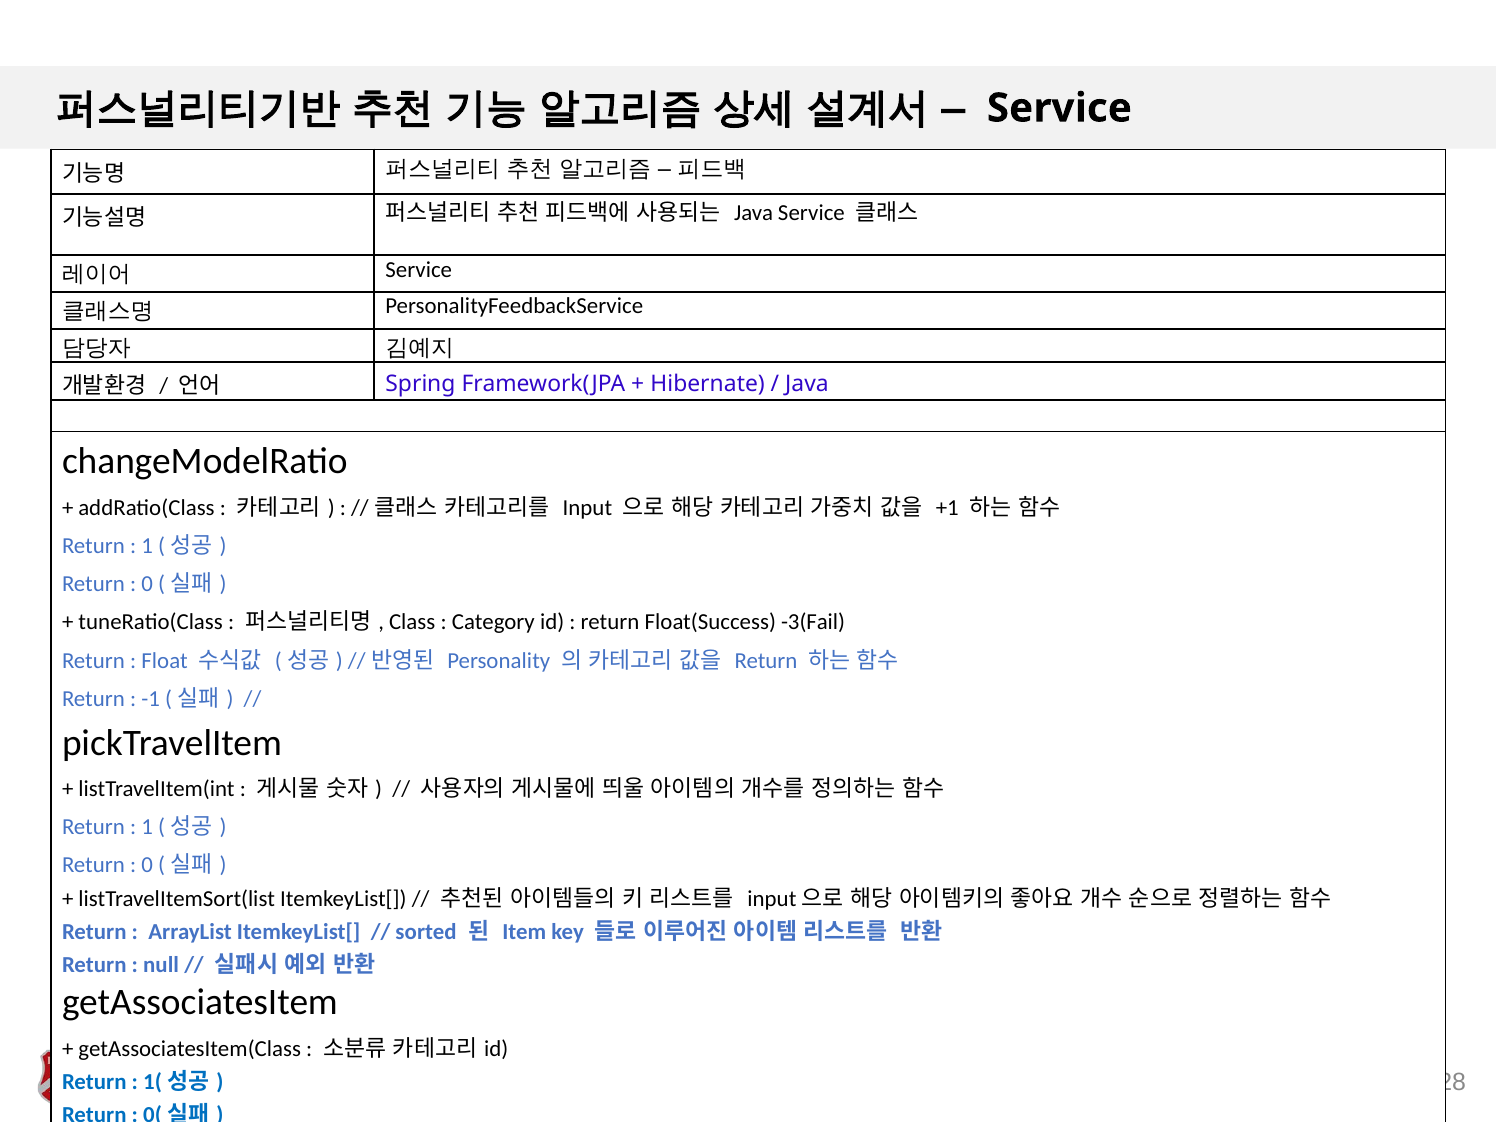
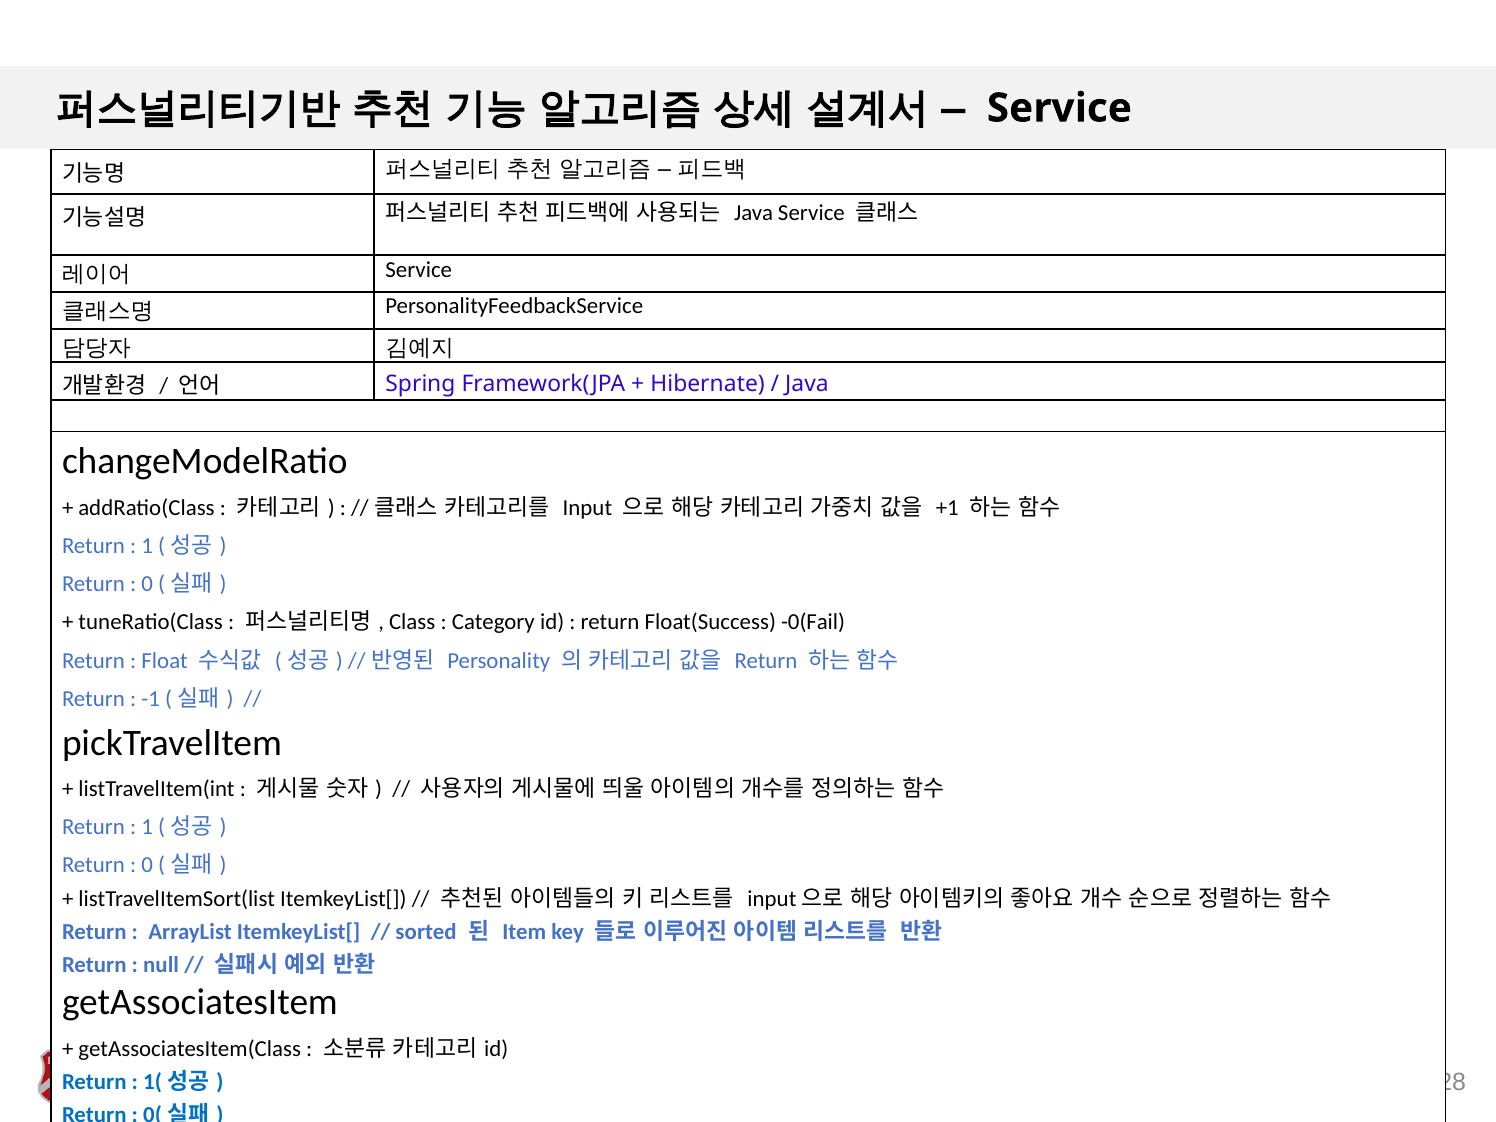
-3(Fail: -3(Fail -> -0(Fail (813, 622)
